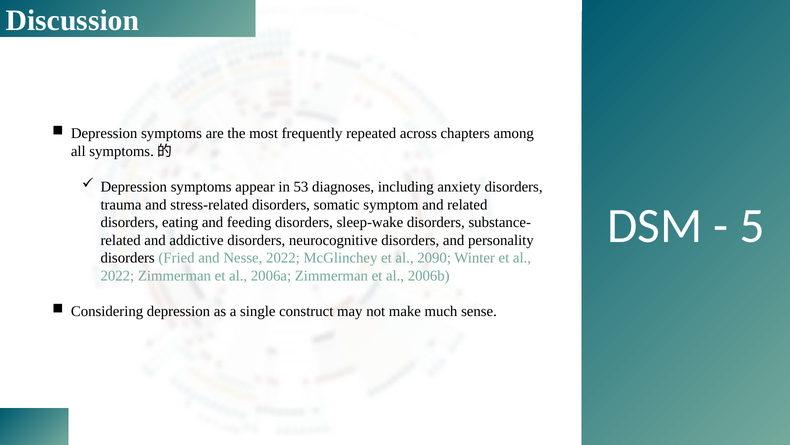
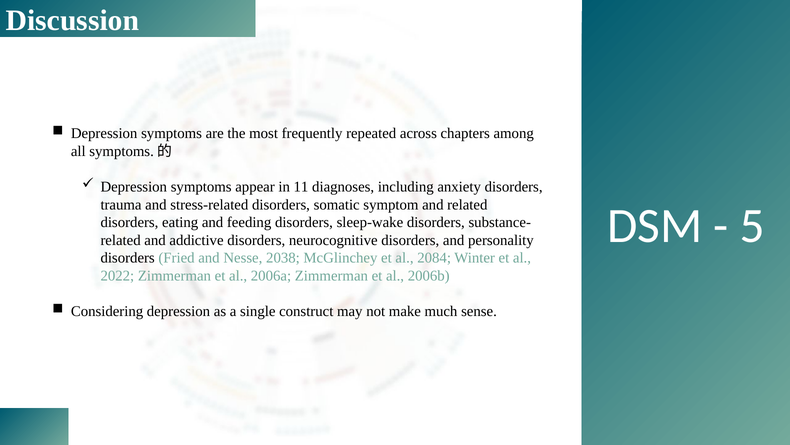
53: 53 -> 11 (301, 187)
Nesse 2022: 2022 -> 2038 (283, 258)
2090: 2090 -> 2084 (434, 258)
